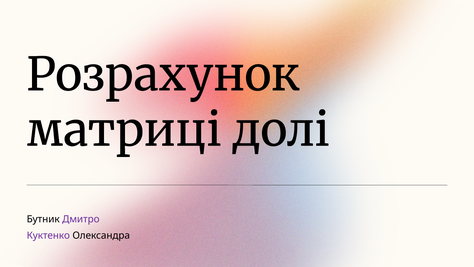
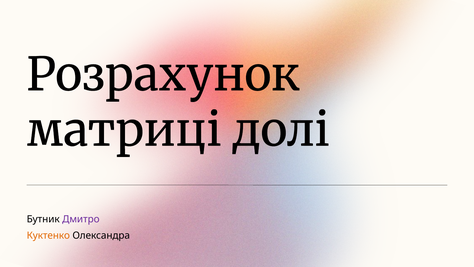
Куктенко colour: purple -> orange (48, 235)
